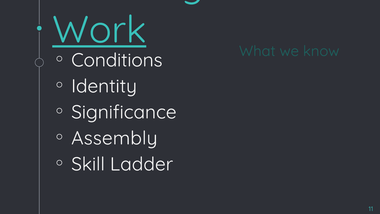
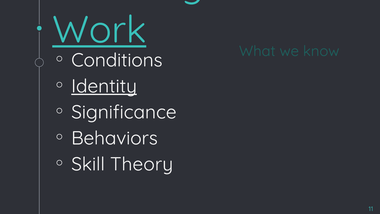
Identity underline: none -> present (104, 86)
Assembly: Assembly -> Behaviors (114, 138)
Ladder: Ladder -> Theory (142, 164)
